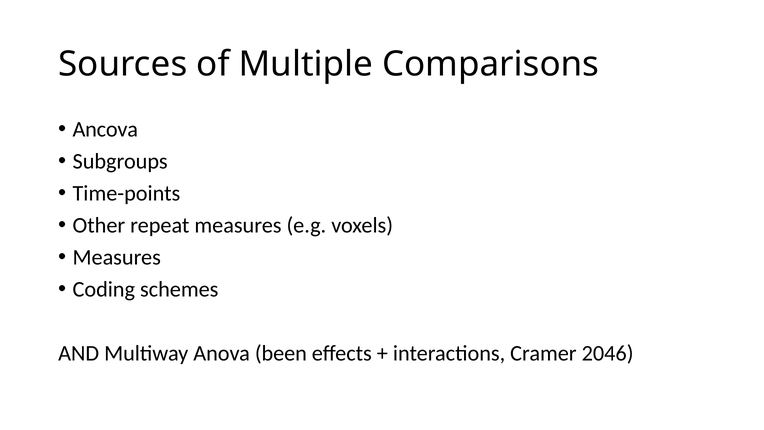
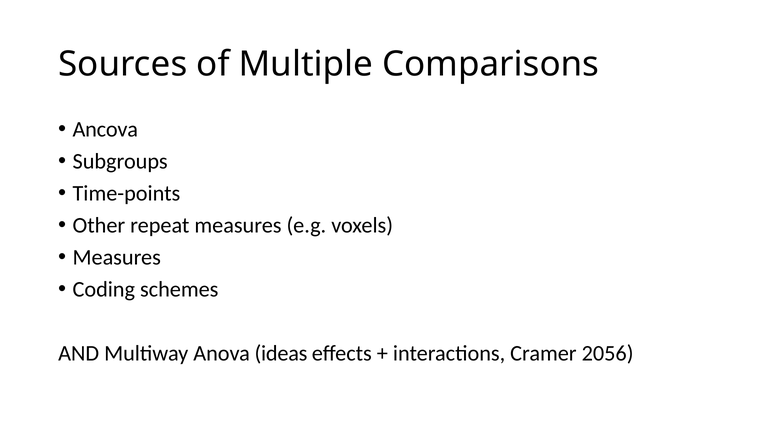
been: been -> ideas (281, 353)
2046: 2046 -> 2056 (608, 353)
